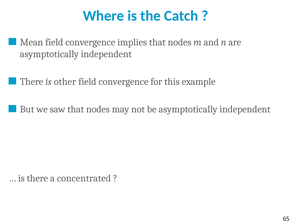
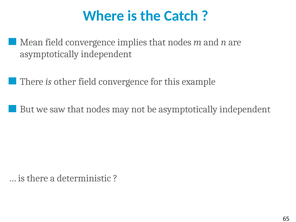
concentrated: concentrated -> deterministic (84, 178)
